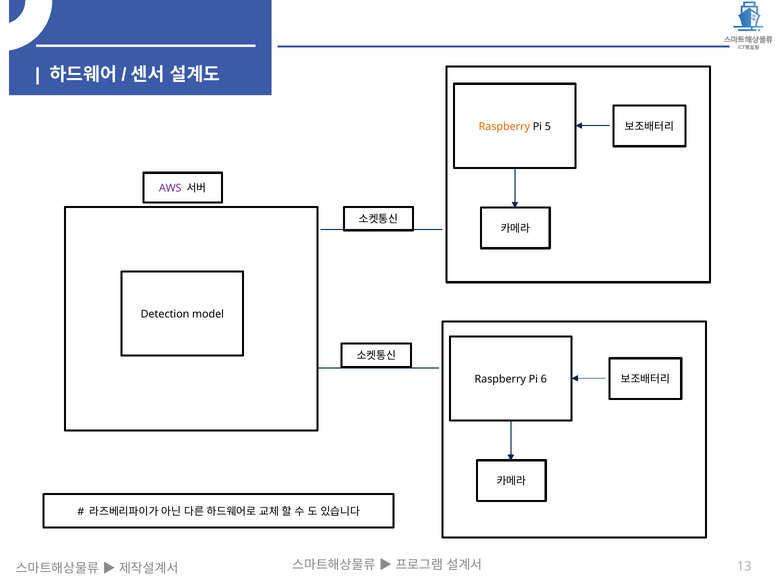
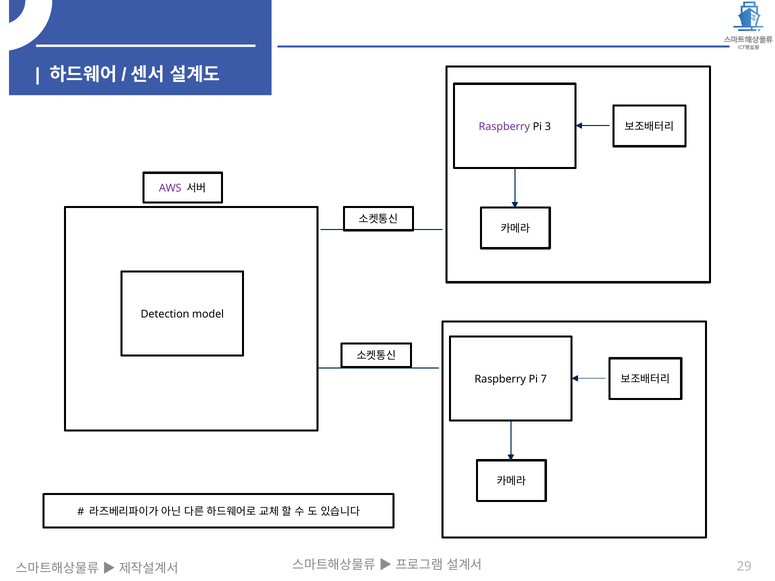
Raspberry colour: orange -> purple (504, 127)
5: 5 -> 3 (548, 127)
6: 6 -> 7 (544, 379)
13: 13 -> 29 (744, 567)
